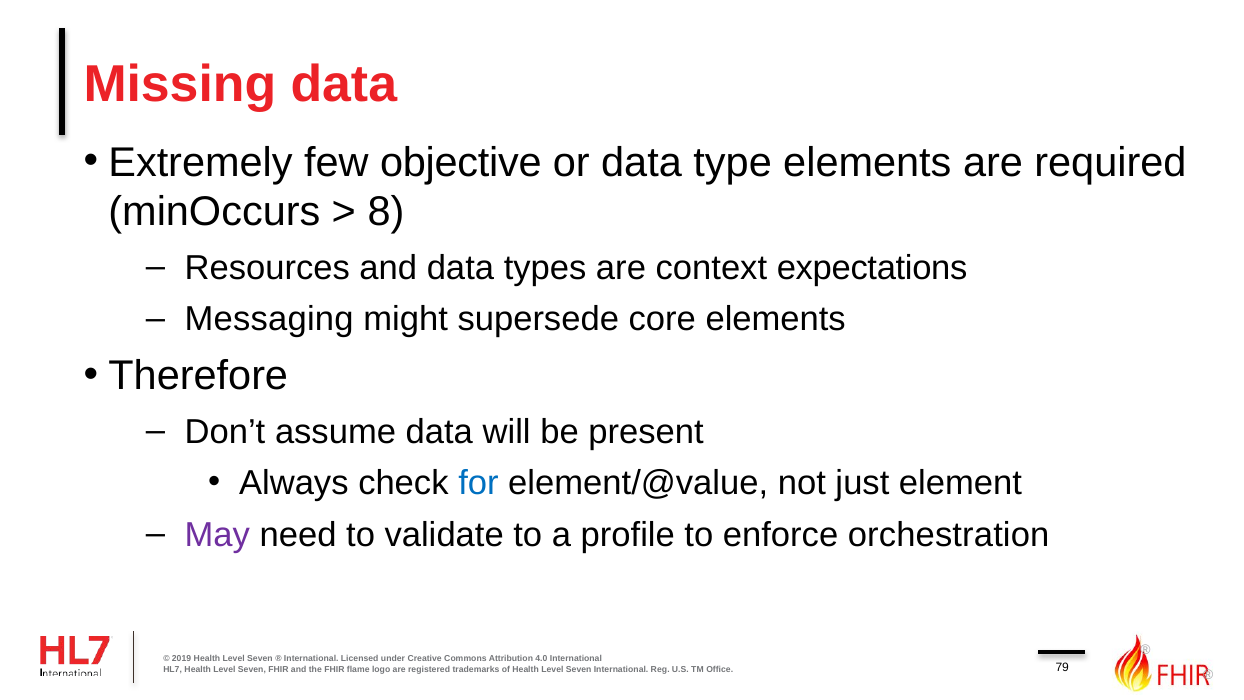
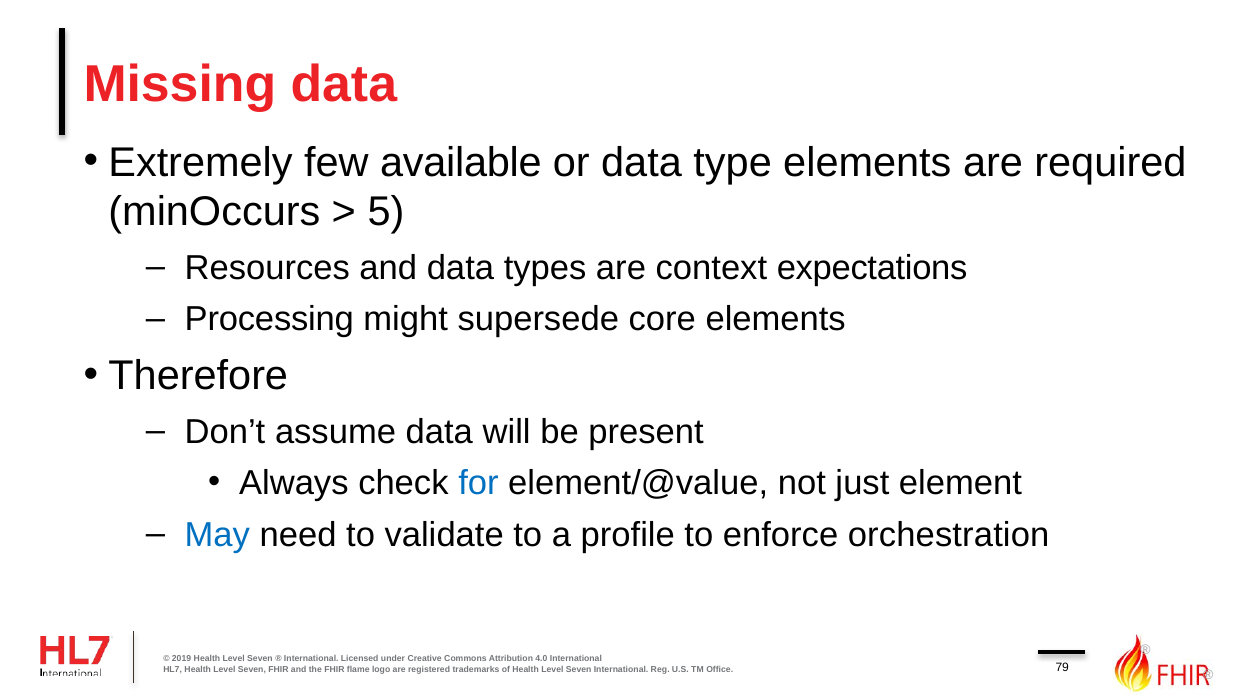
objective: objective -> available (461, 162)
8: 8 -> 5 (386, 212)
Messaging: Messaging -> Processing (269, 319)
May colour: purple -> blue (217, 535)
